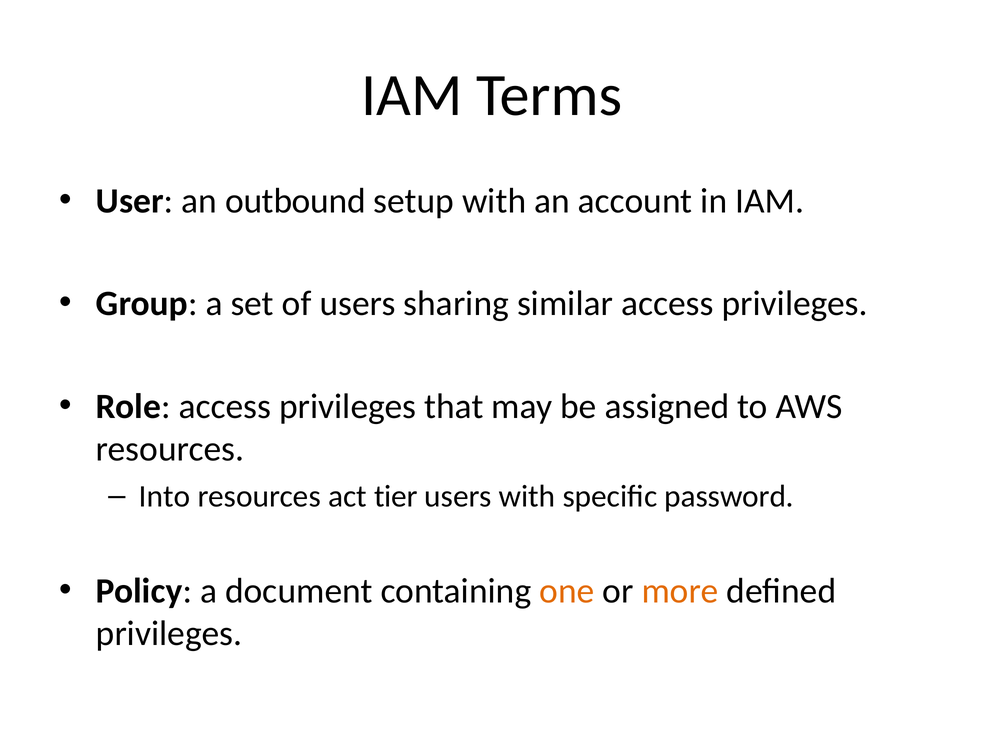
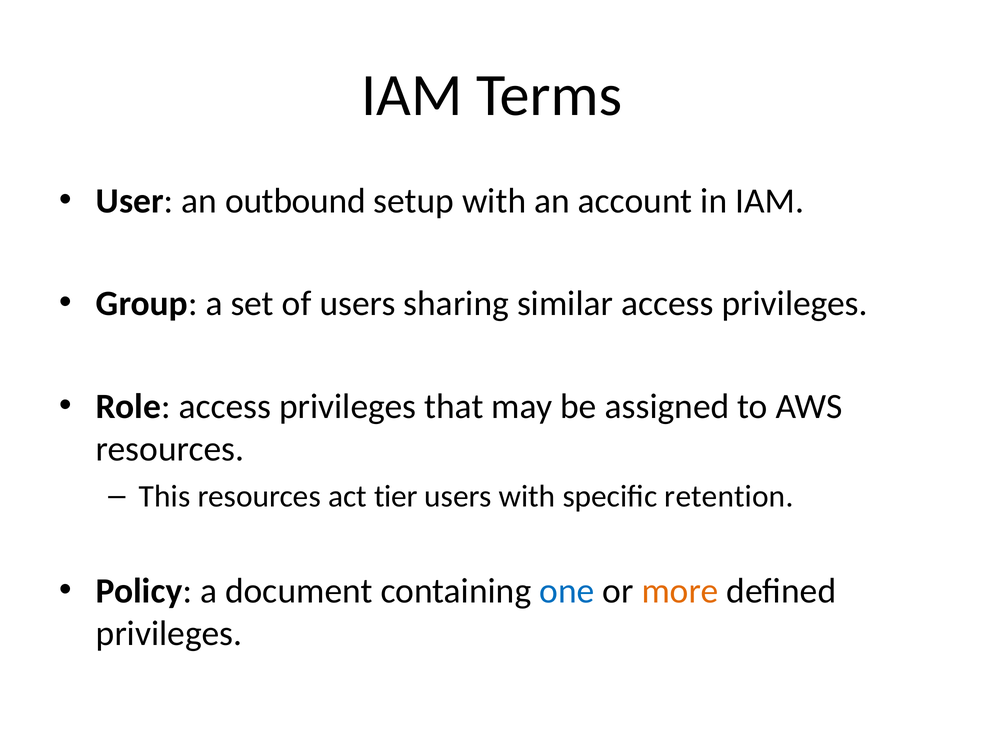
Into: Into -> This (165, 497)
password: password -> retention (729, 497)
one colour: orange -> blue (567, 591)
